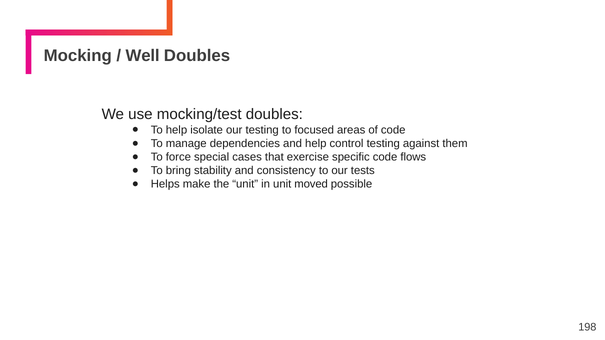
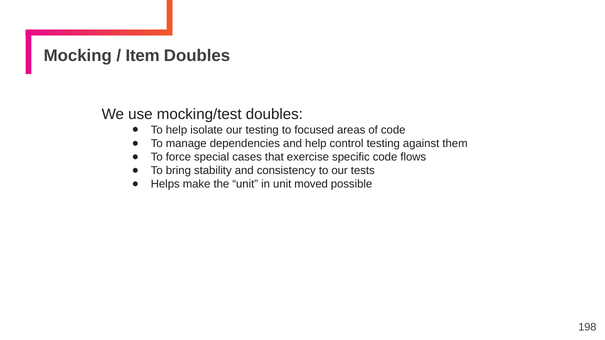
Well: Well -> Item (143, 56)
